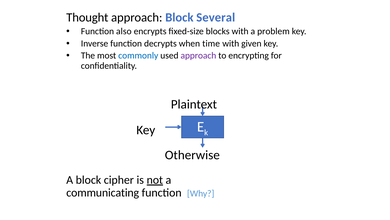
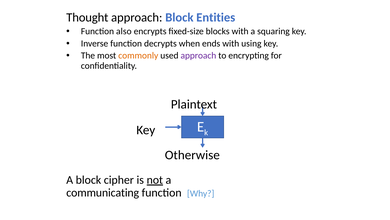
Several: Several -> Entities (216, 17)
problem: problem -> squaring (273, 31)
time: time -> ends (211, 43)
given: given -> using (251, 43)
commonly colour: blue -> orange (138, 55)
